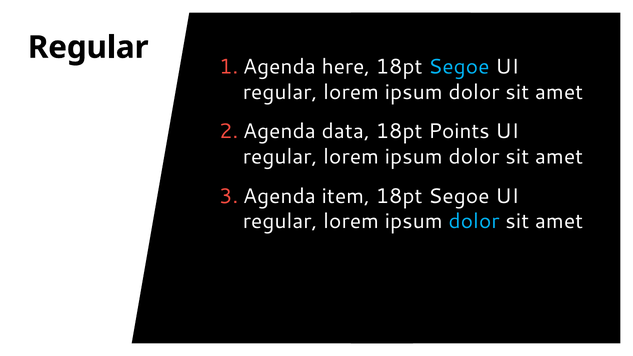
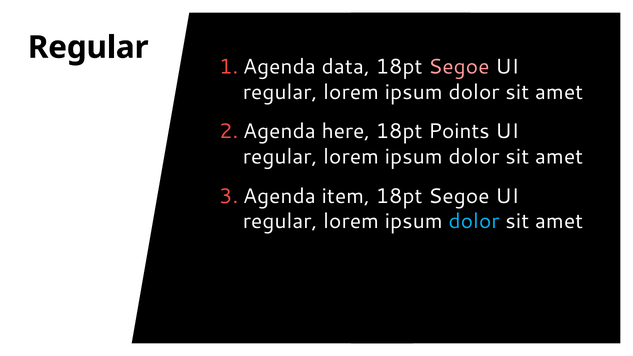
here: here -> data (346, 67)
Segoe colour: light blue -> pink (459, 67)
data: data -> here (346, 131)
